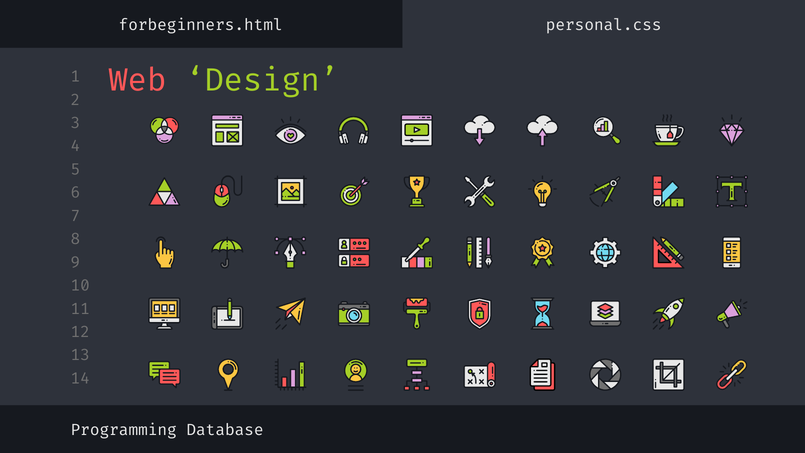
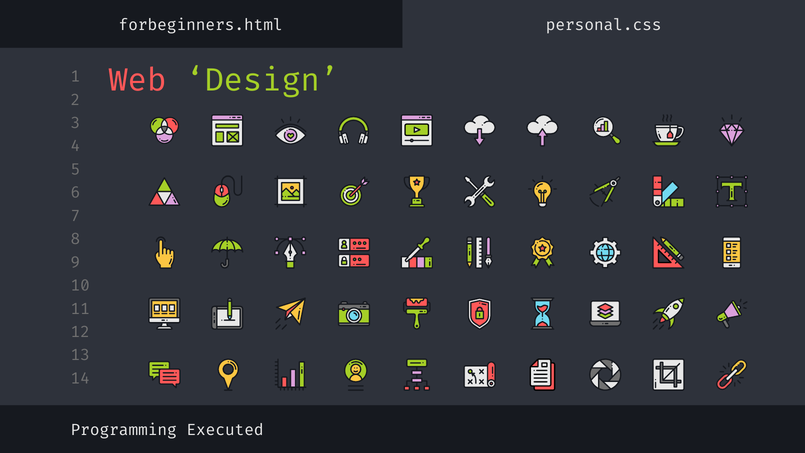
Database: Database -> Executed (225, 430)
